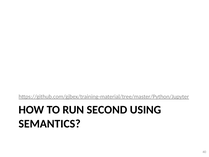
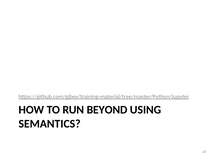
SECOND: SECOND -> BEYOND (107, 110)
